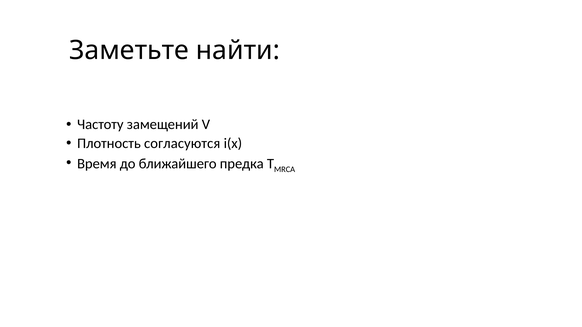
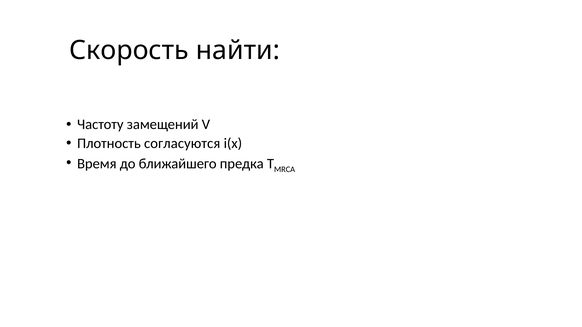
Заметьте: Заметьте -> Скорость (129, 51)
